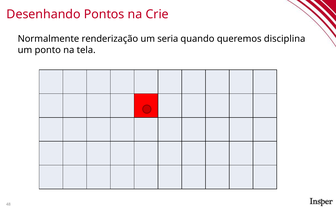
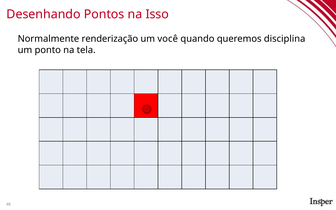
Crie: Crie -> Isso (157, 14)
seria: seria -> você (168, 39)
